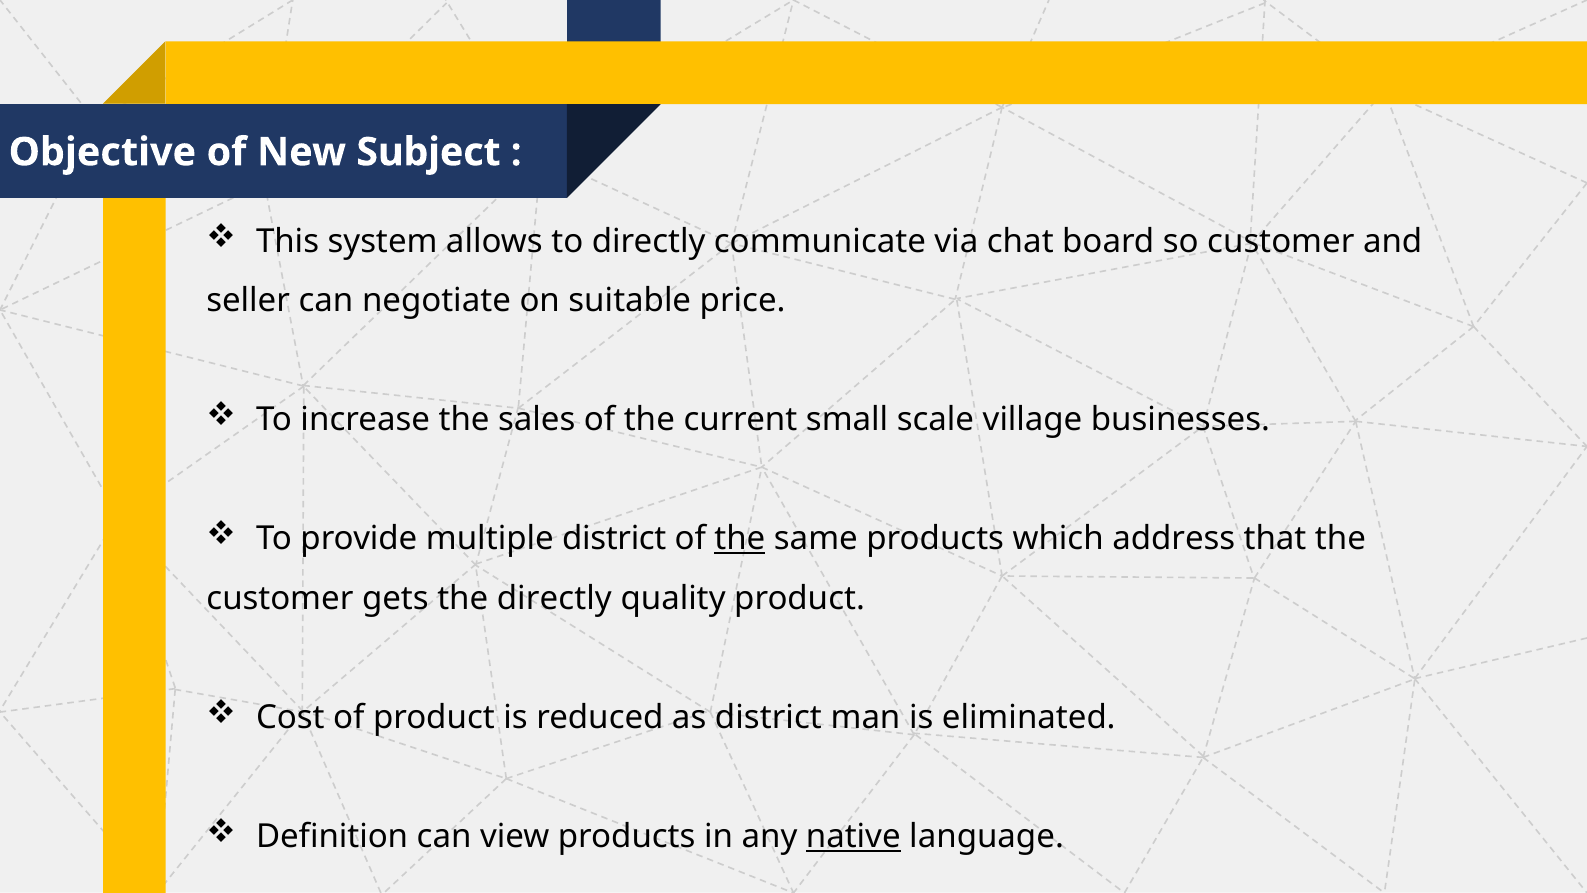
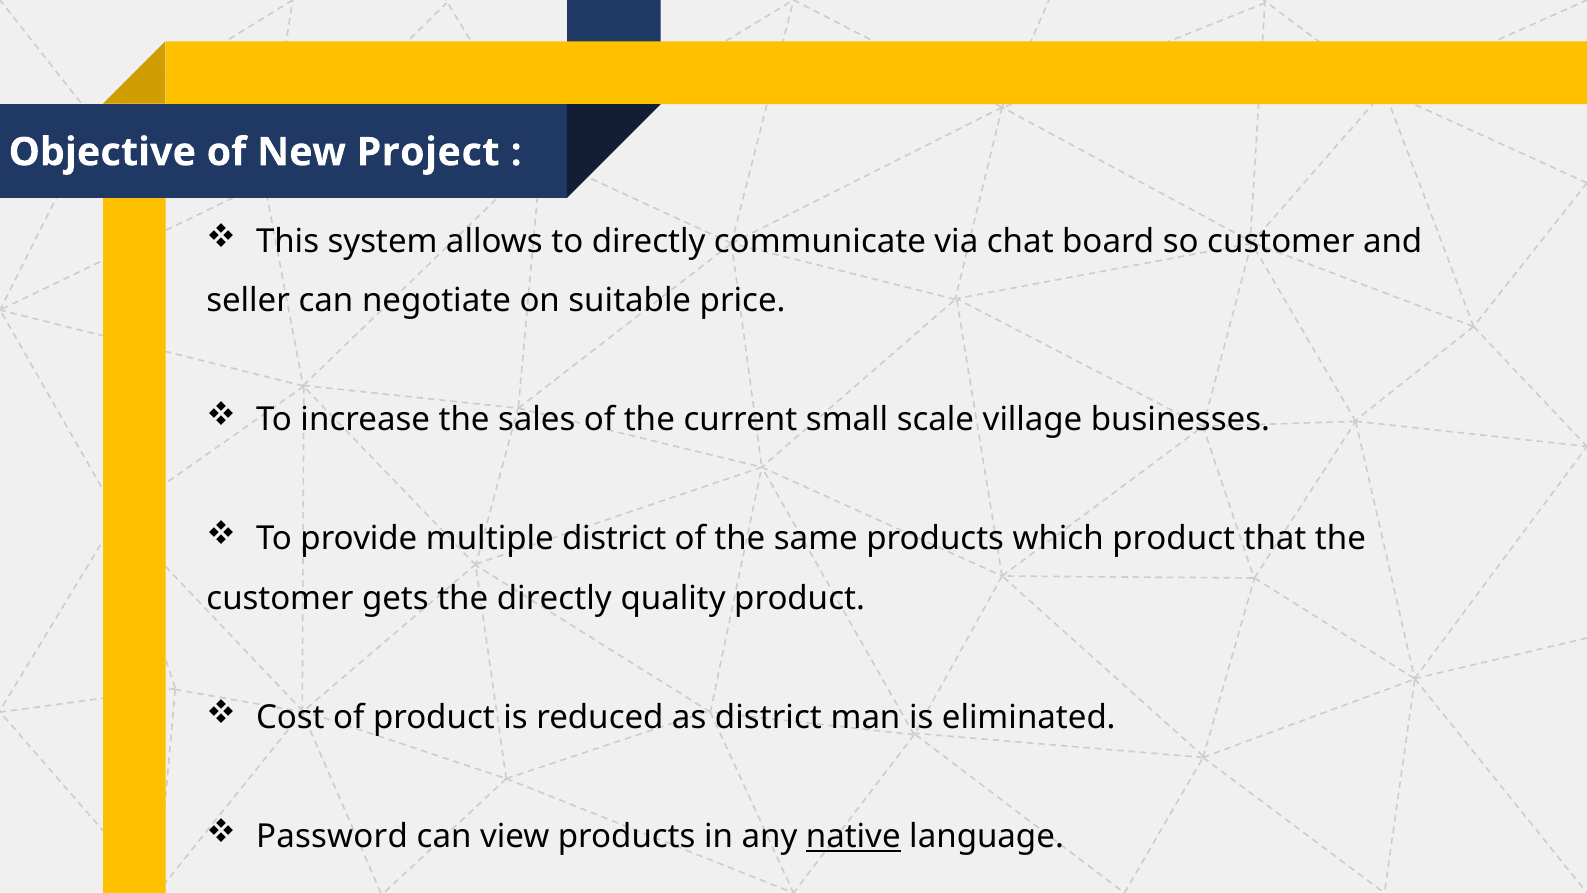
Subject: Subject -> Project (428, 152)
the underline: present -> none (740, 539)
which address: address -> product (1174, 539)
Definition: Definition -> Password (332, 836)
